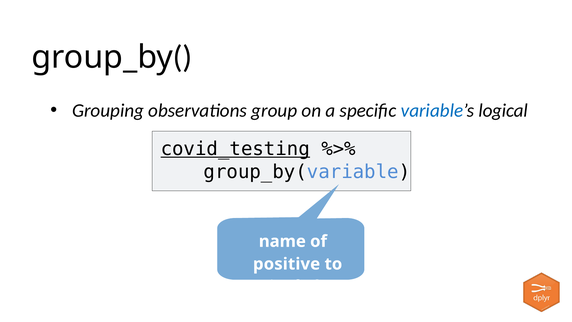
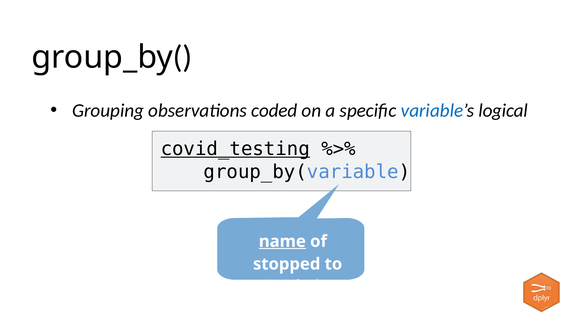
group: group -> coded (274, 110)
name underline: none -> present (282, 241)
positive: positive -> stopped (287, 264)
